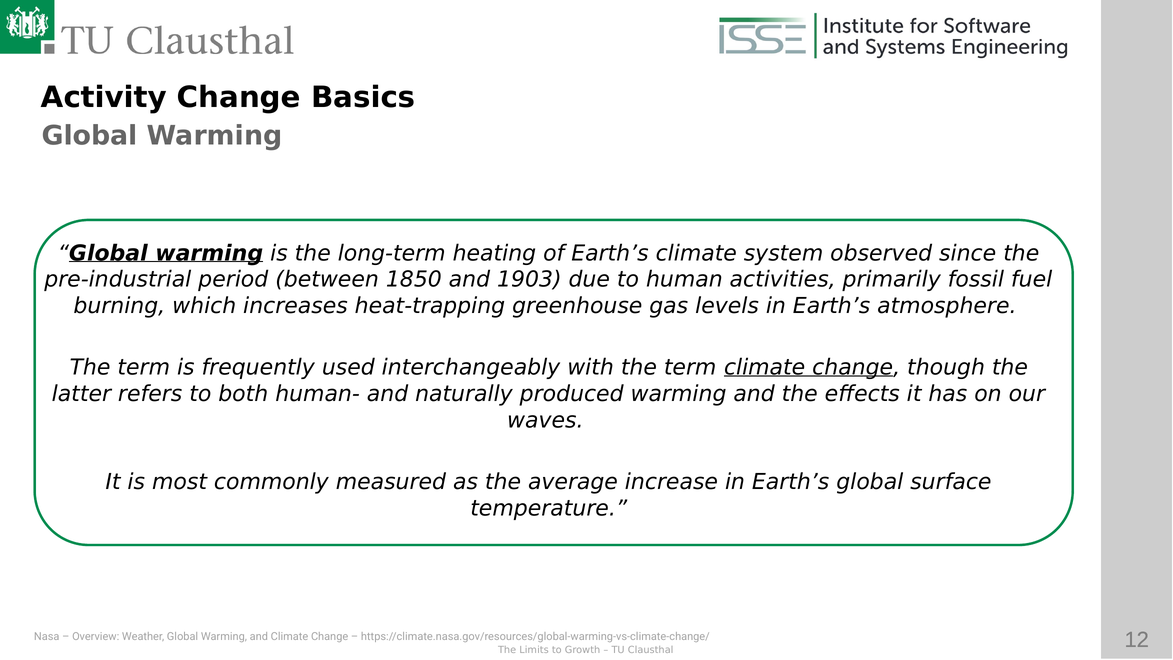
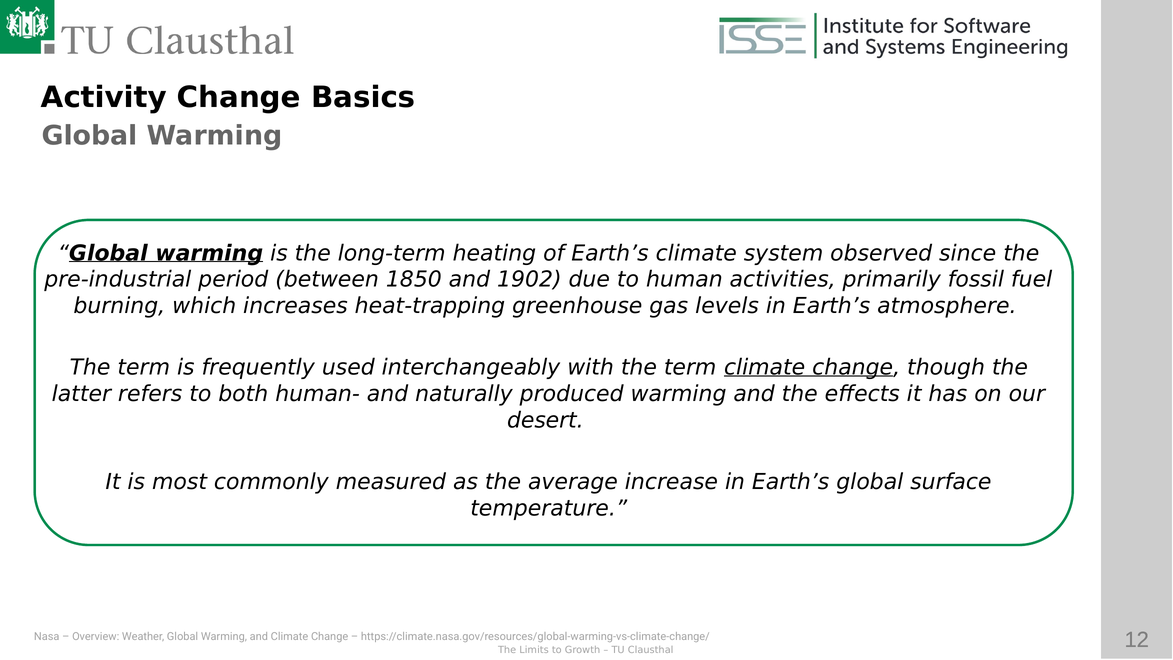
1903: 1903 -> 1902 (529, 280)
waves: waves -> desert (545, 420)
